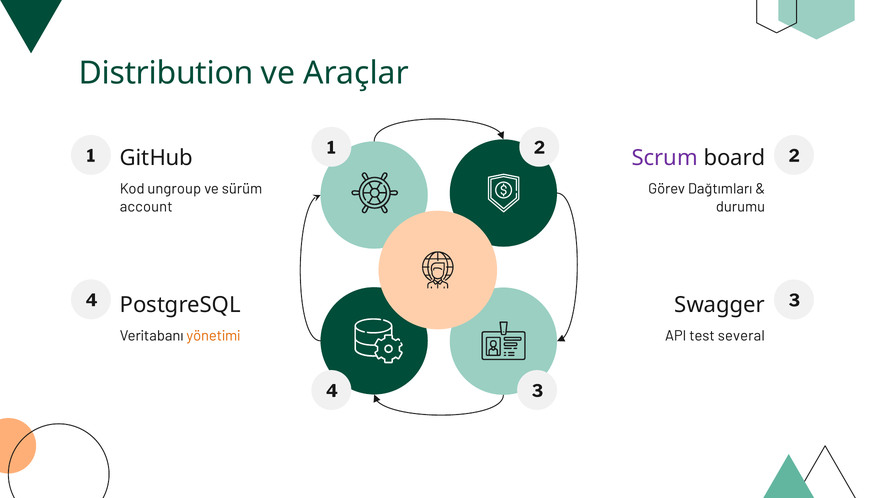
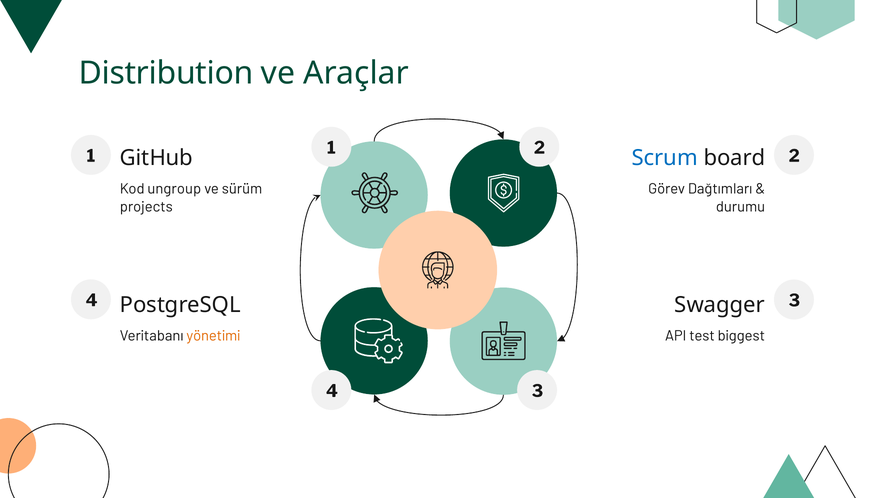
Scrum colour: purple -> blue (665, 158)
account: account -> projects (146, 207)
several: several -> biggest (741, 336)
